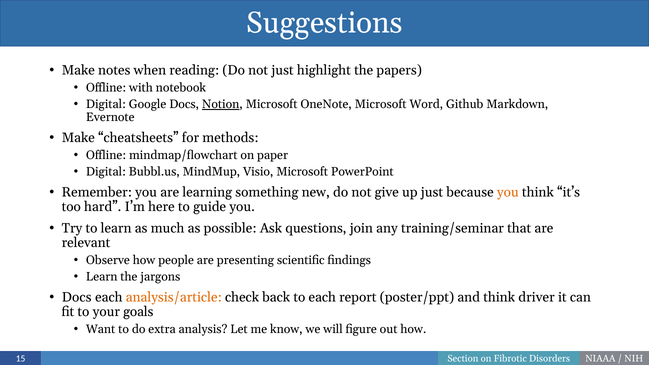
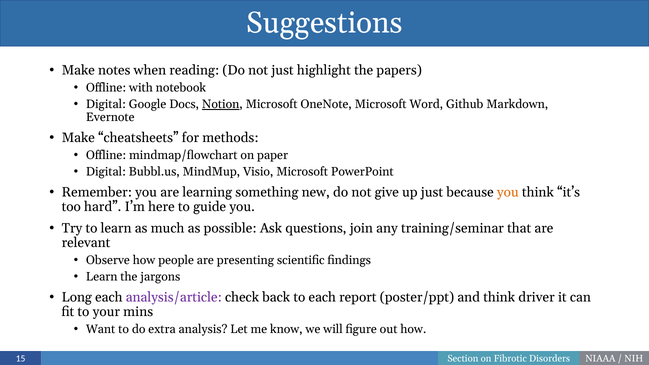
Docs: Docs -> Long (77, 297)
analysis/article colour: orange -> purple (174, 297)
goals: goals -> mins (138, 312)
